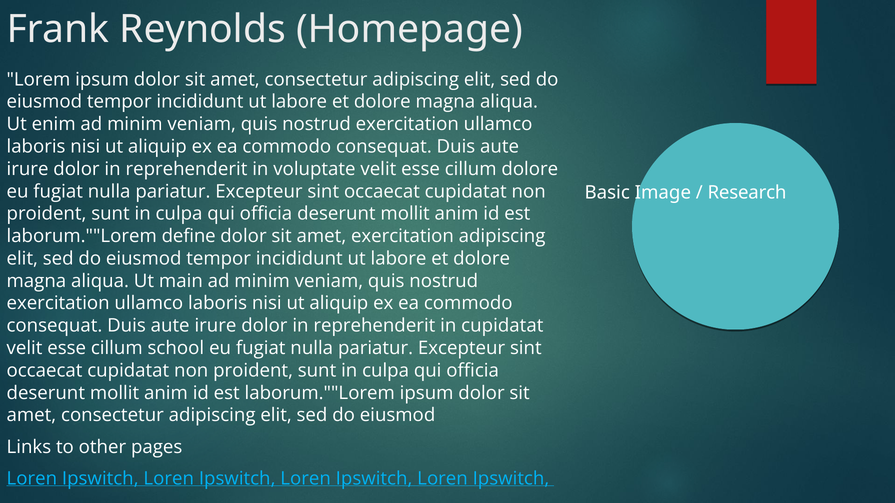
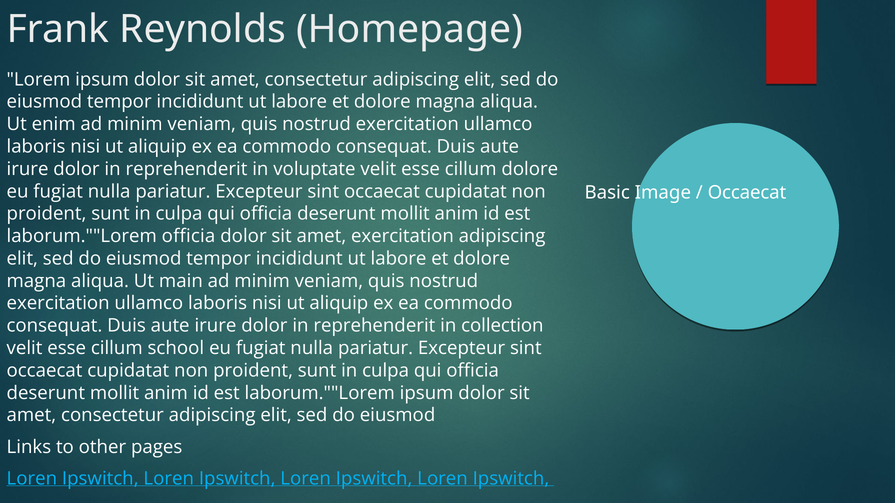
Research: Research -> Occaecat (747, 193)
laborum.""Lorem define: define -> officia (189, 236)
in cupidatat: cupidatat -> collection (502, 326)
